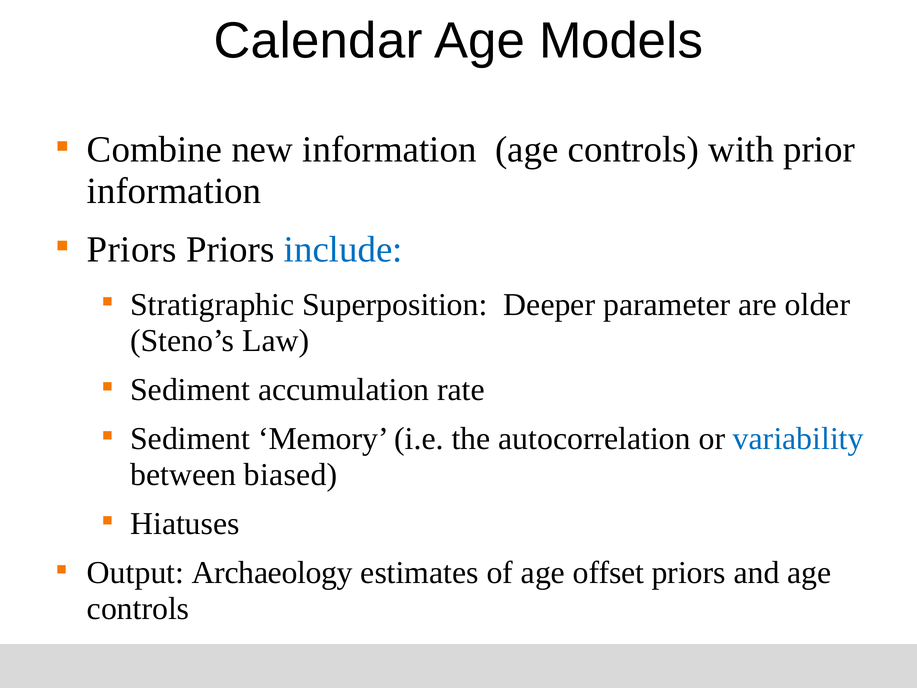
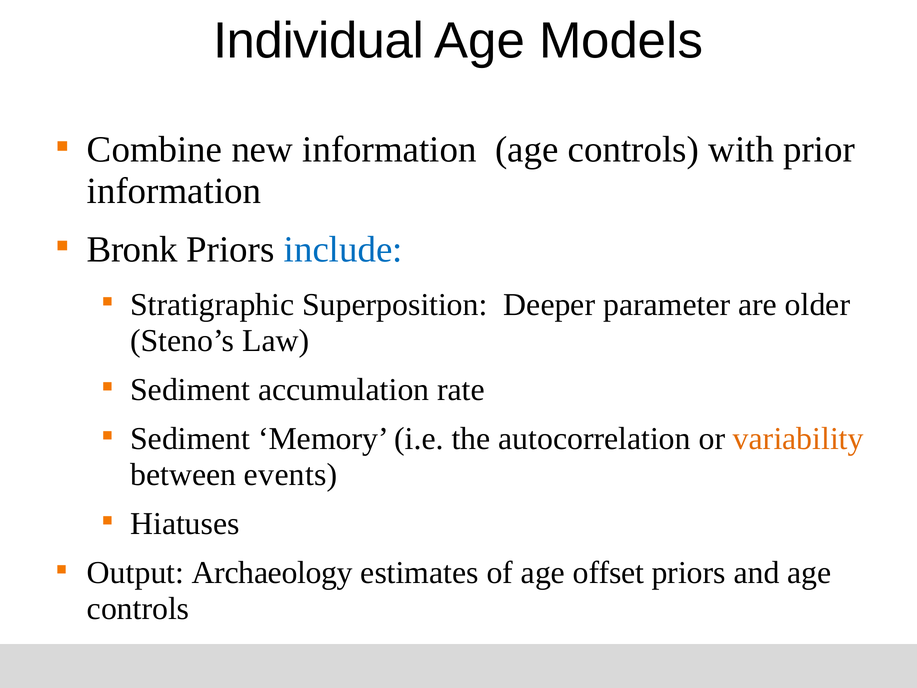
Calendar: Calendar -> Individual (319, 41)
Priors: Priors -> Bronk (132, 249)
variability colour: blue -> orange (798, 439)
biased: biased -> events (291, 475)
